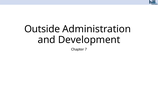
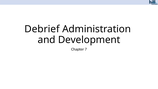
Outside: Outside -> Debrief (42, 29)
